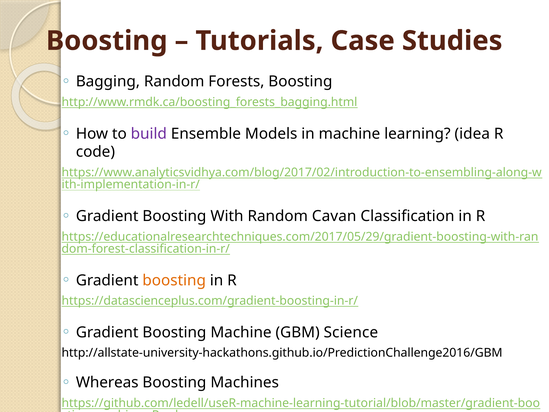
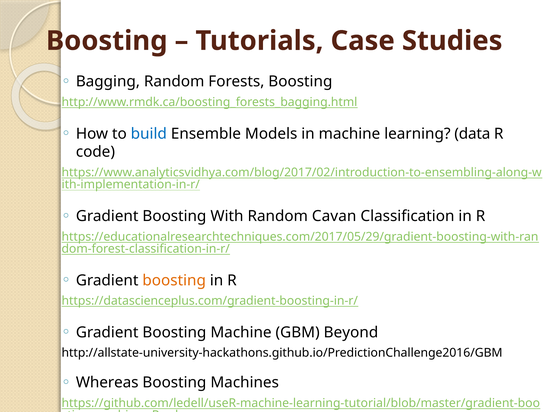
build colour: purple -> blue (149, 134)
idea: idea -> data (472, 134)
Science: Science -> Beyond (351, 332)
